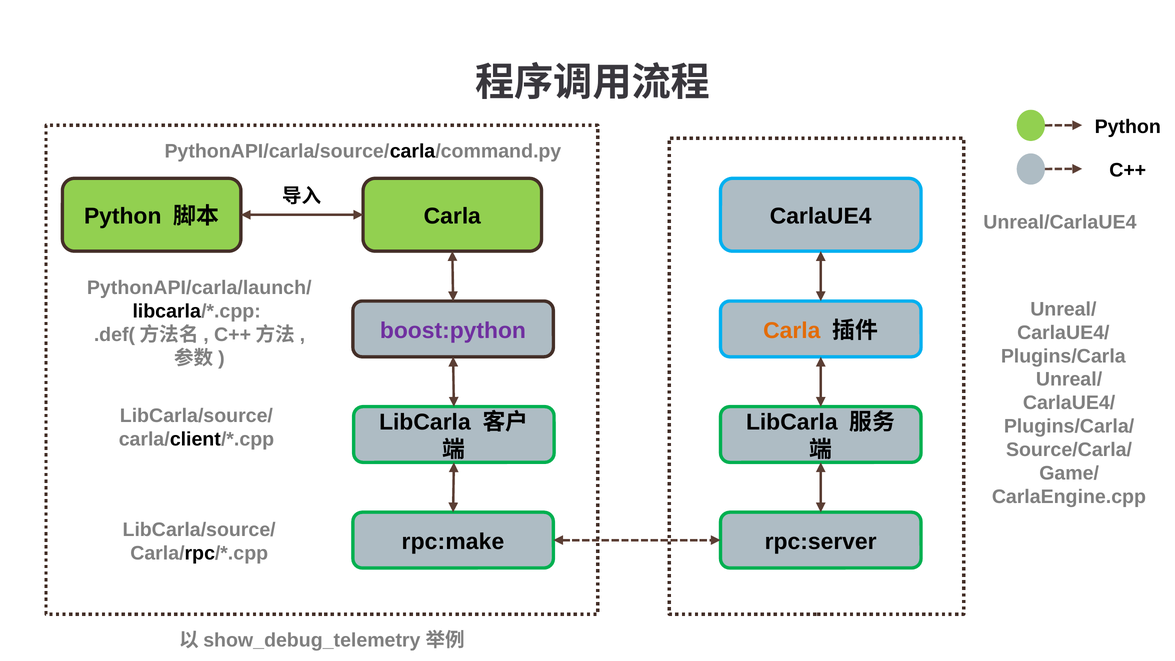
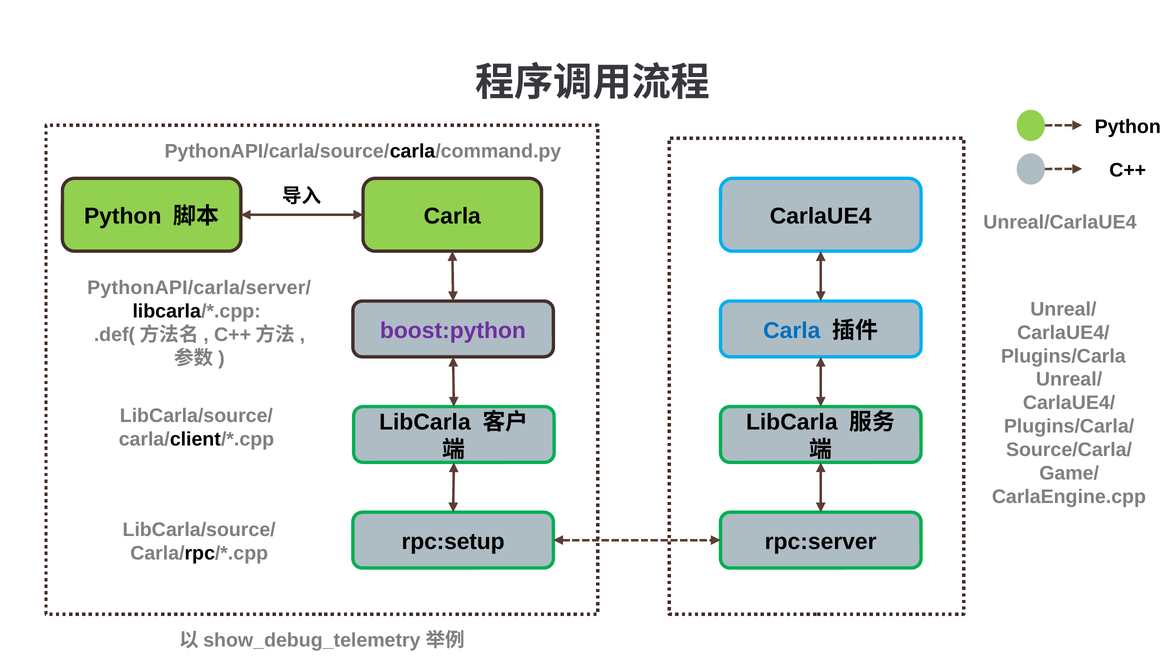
PythonAPI/carla/launch/: PythonAPI/carla/launch/ -> PythonAPI/carla/server/ (199, 288)
Carla colour: orange -> blue (792, 330)
rpc:make: rpc:make -> rpc:setup (453, 542)
